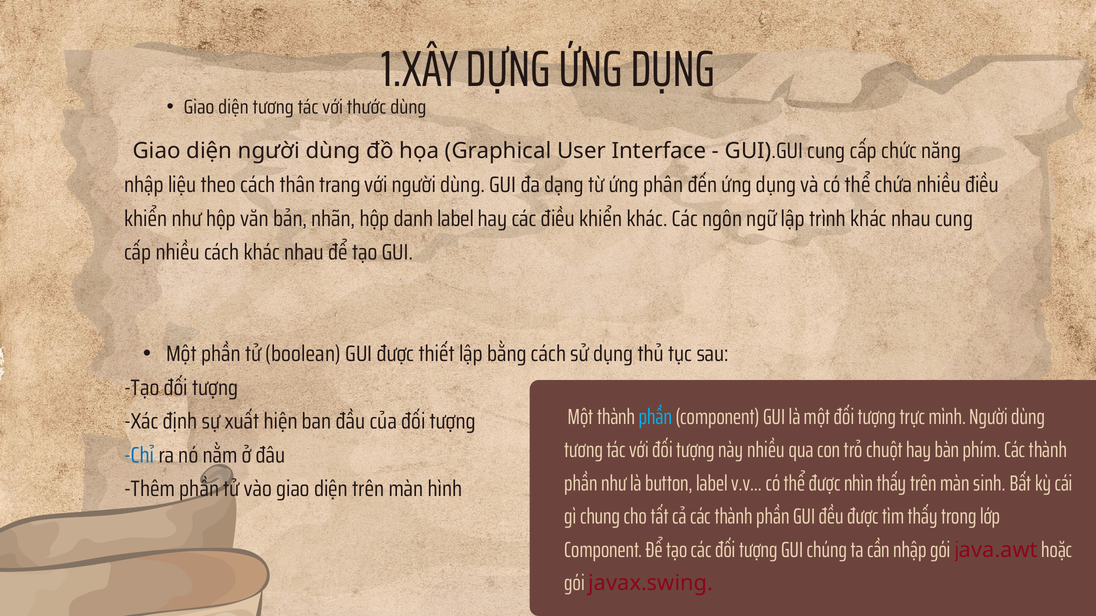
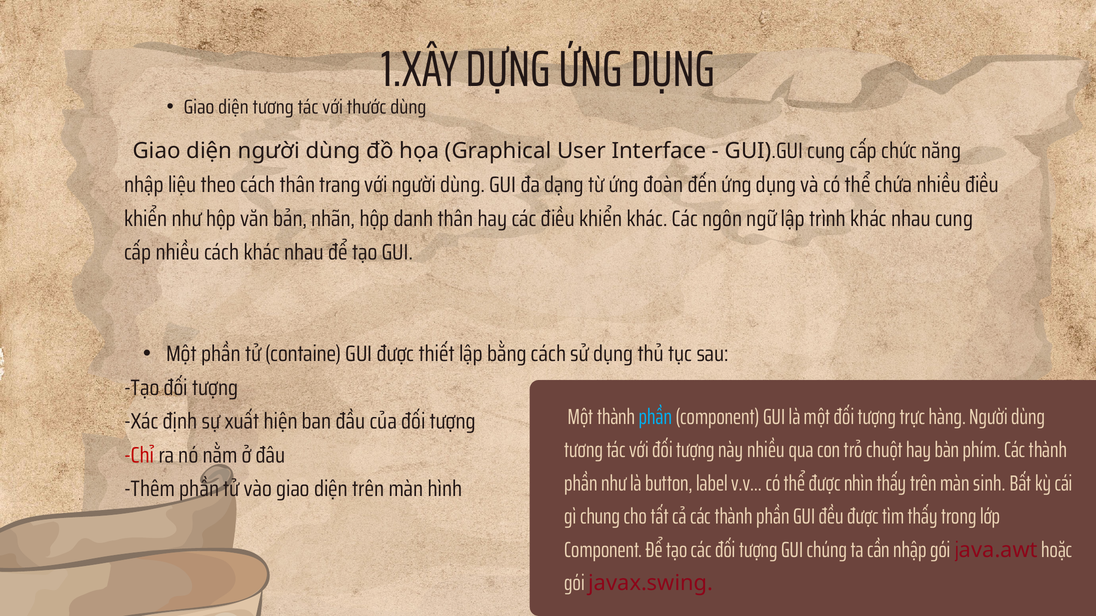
phân: phân -> đoàn (663, 185)
danh label: label -> thân (456, 219)
boolean: boolean -> containe (303, 354)
mình: mình -> hàng (947, 417)
Chỉ colour: blue -> red (139, 456)
